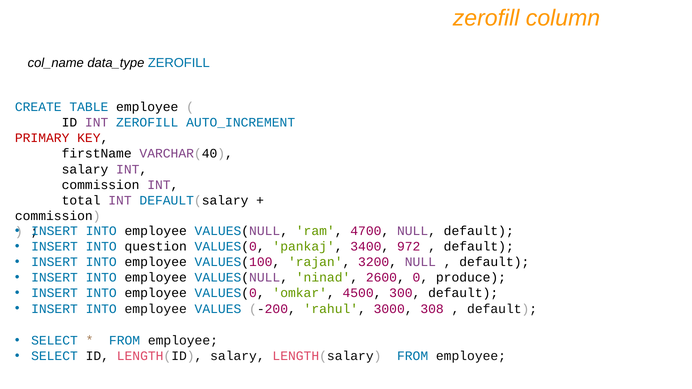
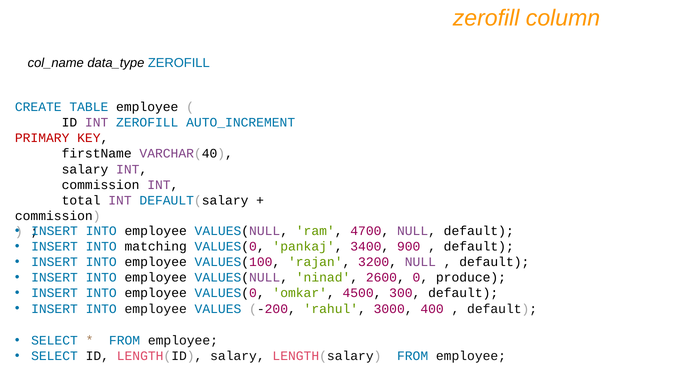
question: question -> matching (156, 247)
972: 972 -> 900 (409, 247)
308: 308 -> 400 (432, 309)
